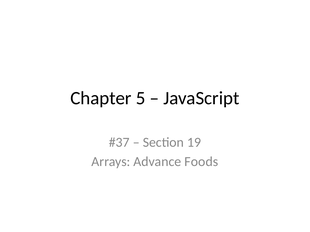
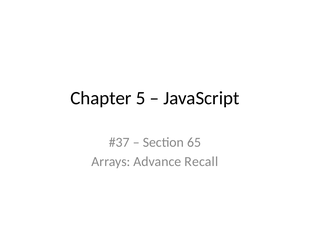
19: 19 -> 65 (194, 143)
Foods: Foods -> Recall (201, 162)
